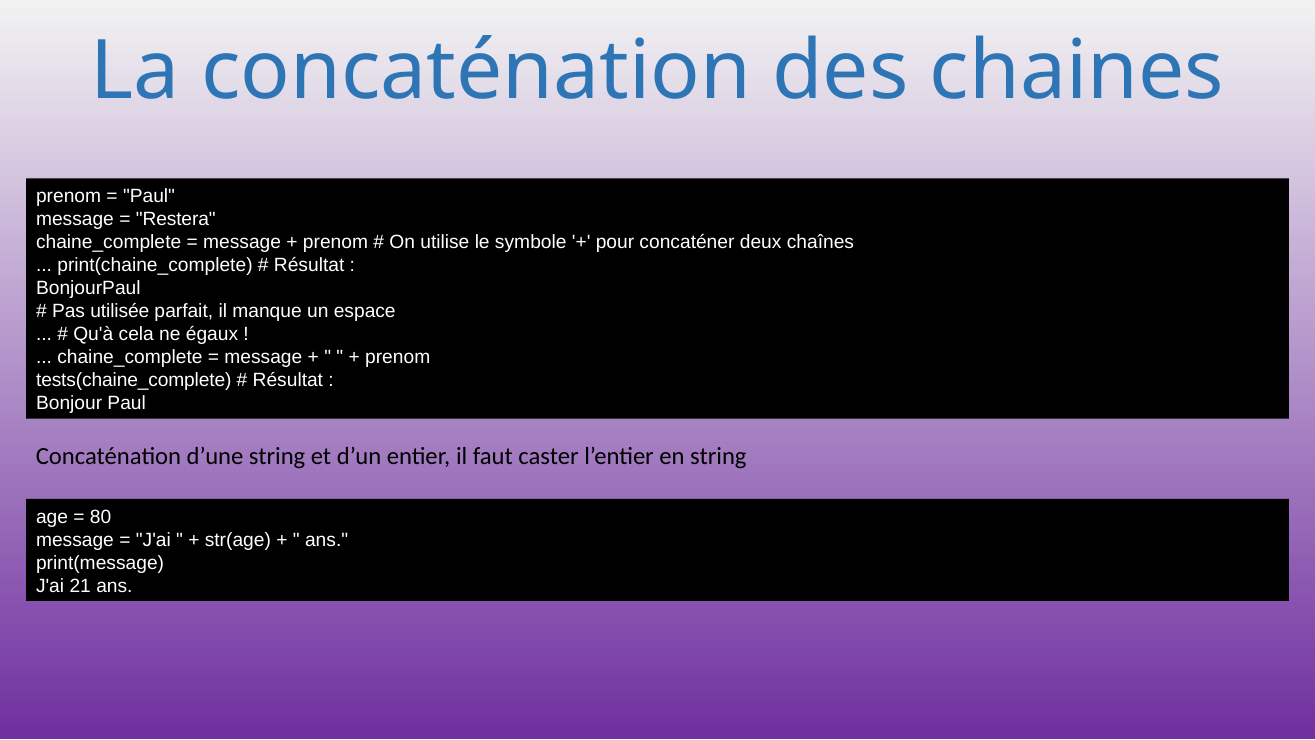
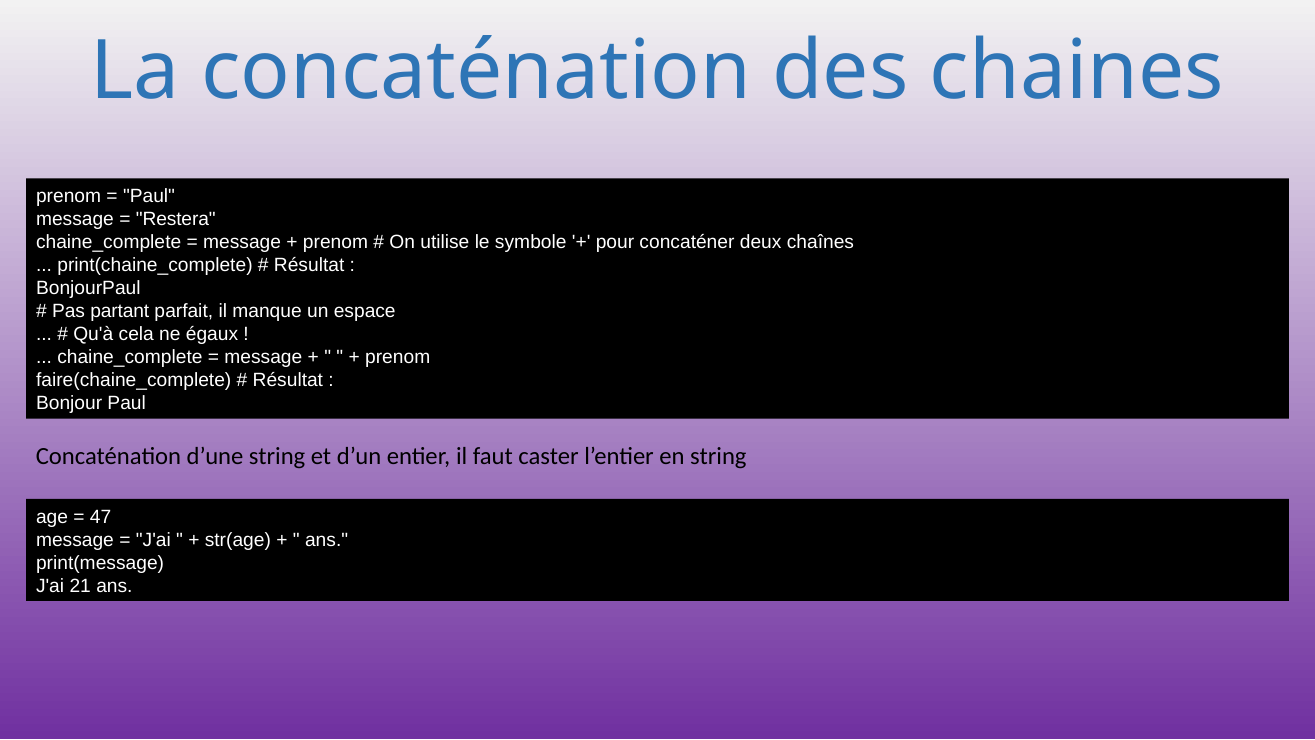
utilisée: utilisée -> partant (120, 311)
tests(chaine_complete: tests(chaine_complete -> faire(chaine_complete (134, 380)
80: 80 -> 47 (101, 516)
